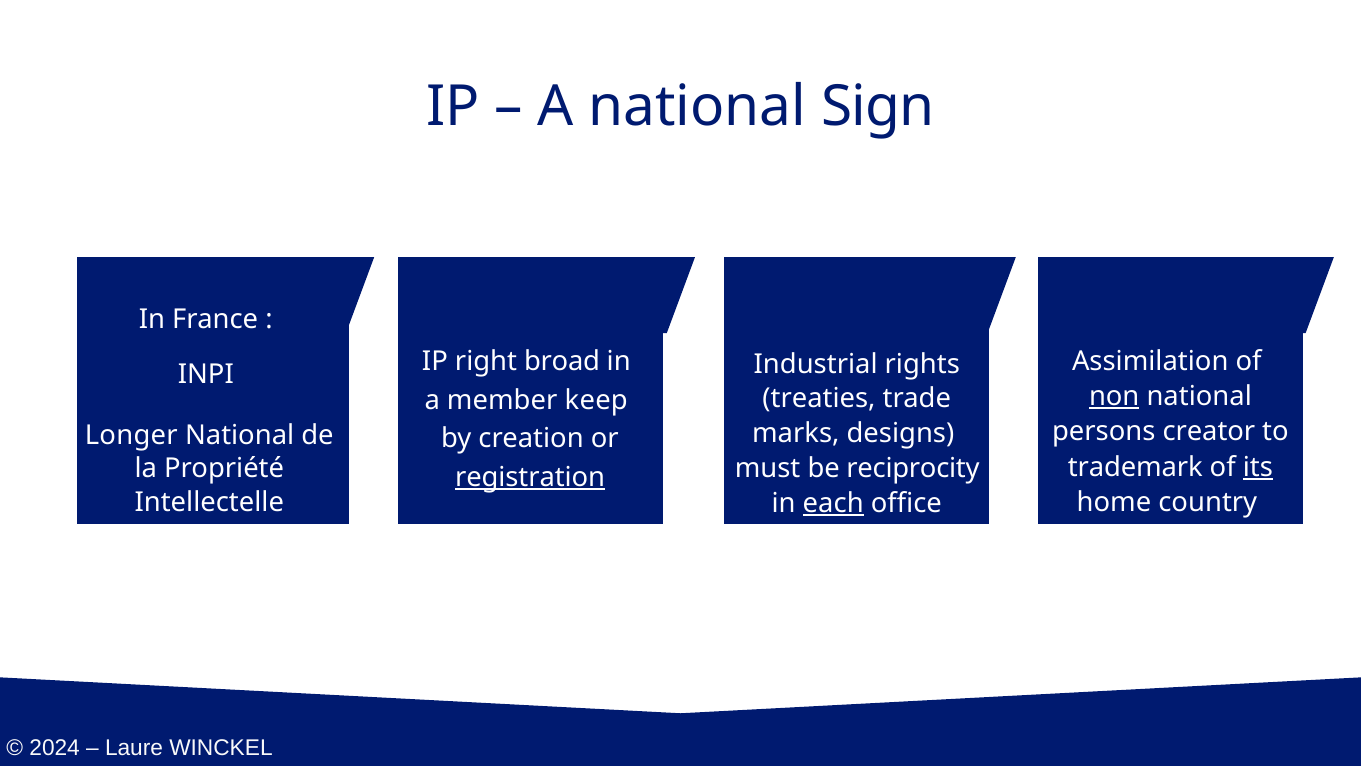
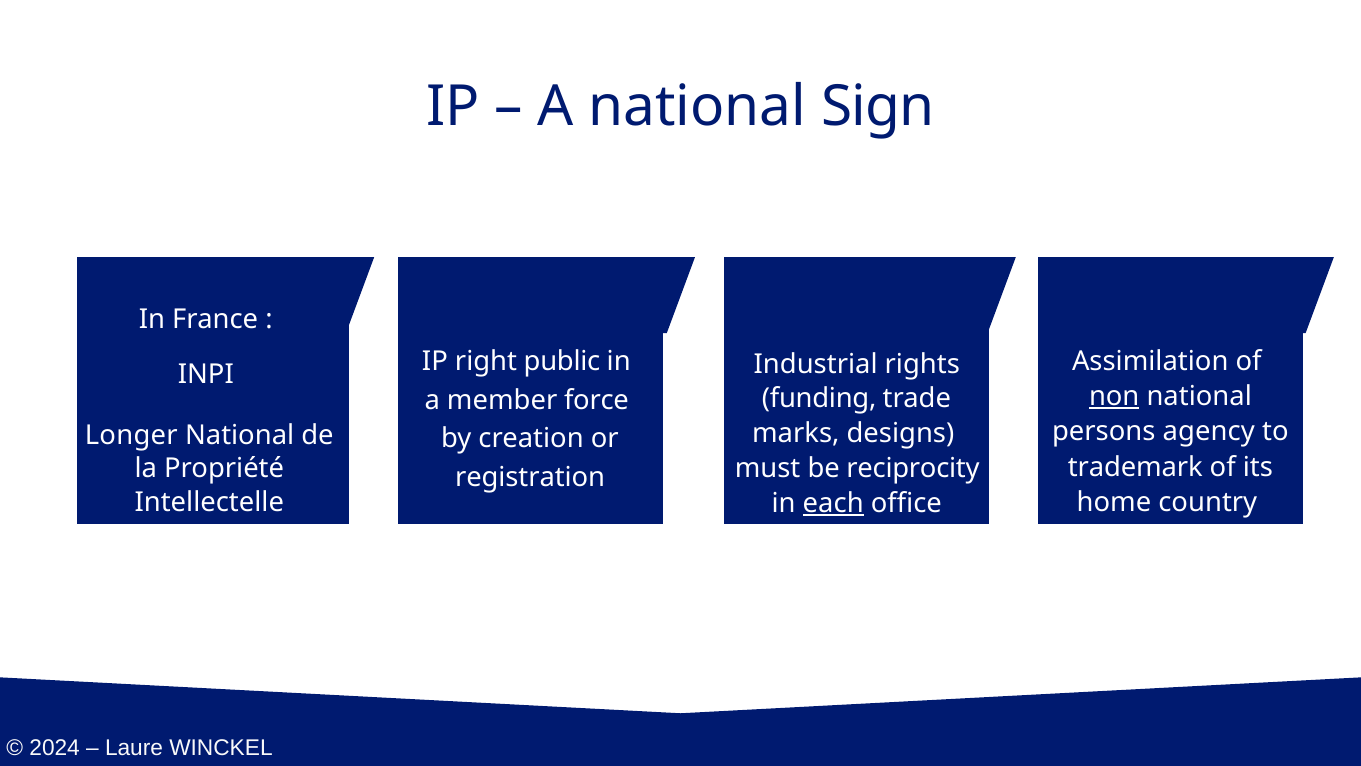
broad: broad -> public (562, 362)
treaties: treaties -> funding (819, 399)
keep: keep -> force (597, 400)
creator: creator -> agency (1209, 432)
its underline: present -> none (1258, 467)
registration underline: present -> none (530, 477)
